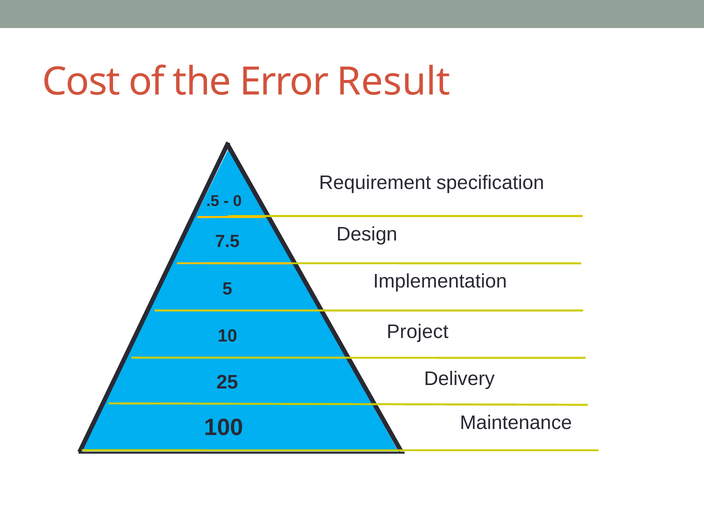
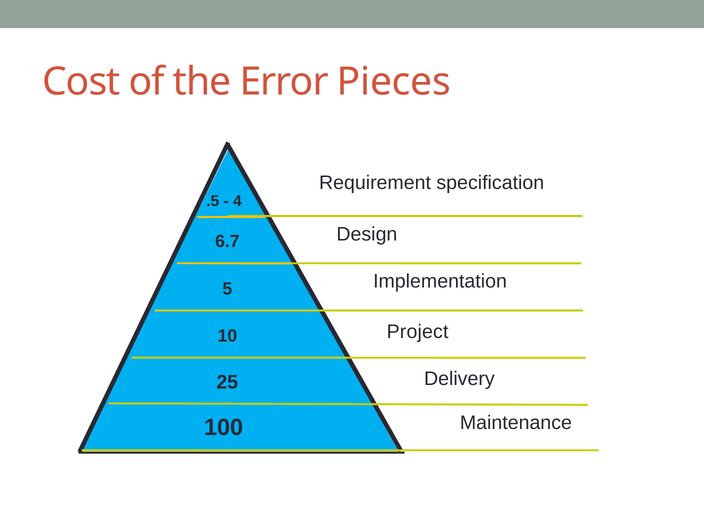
Result: Result -> Pieces (394, 82)
0: 0 -> 4 (237, 201)
7.5: 7.5 -> 6.7 (227, 242)
